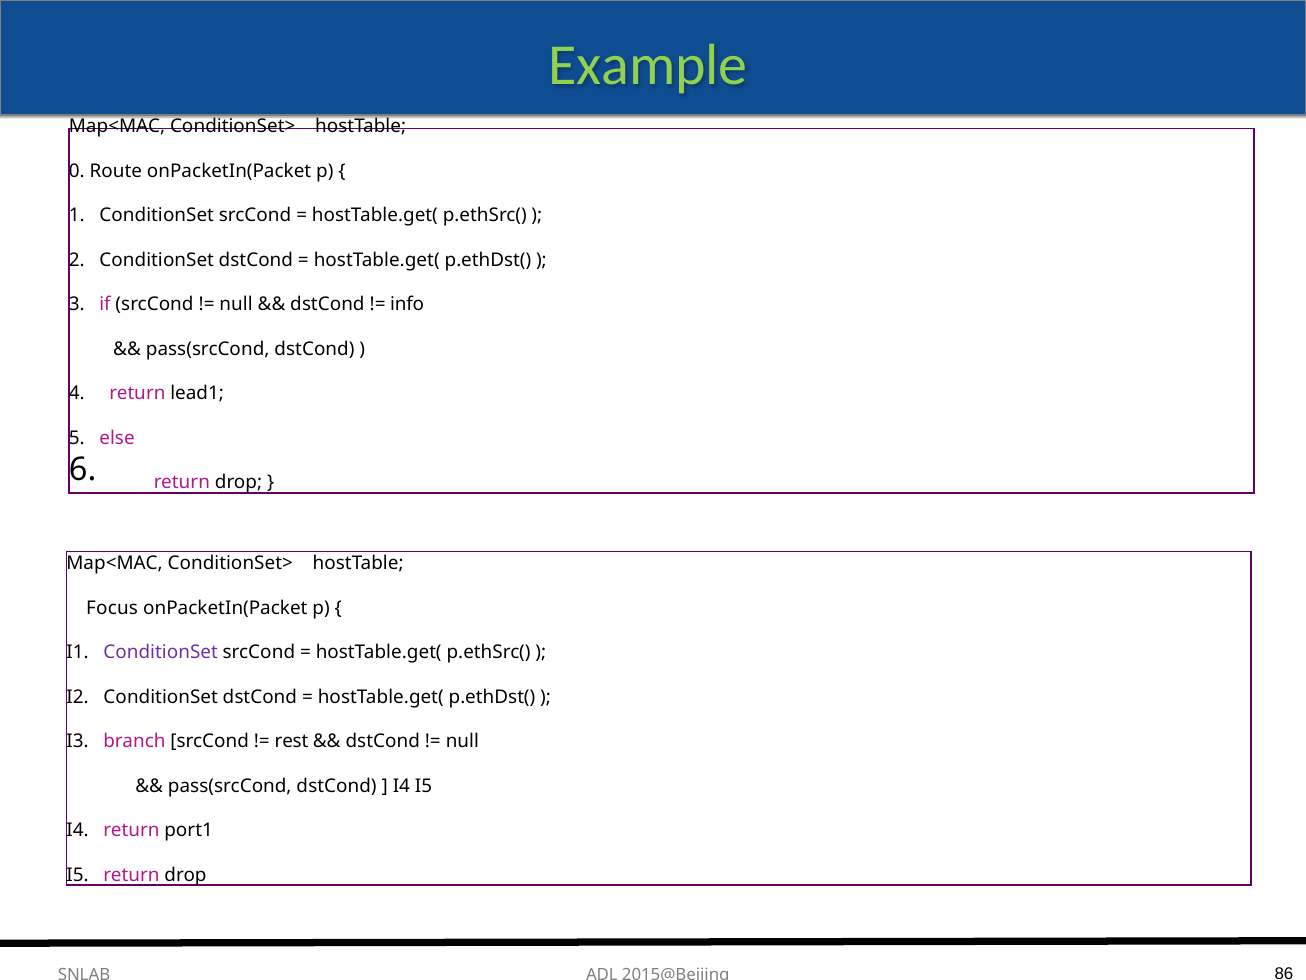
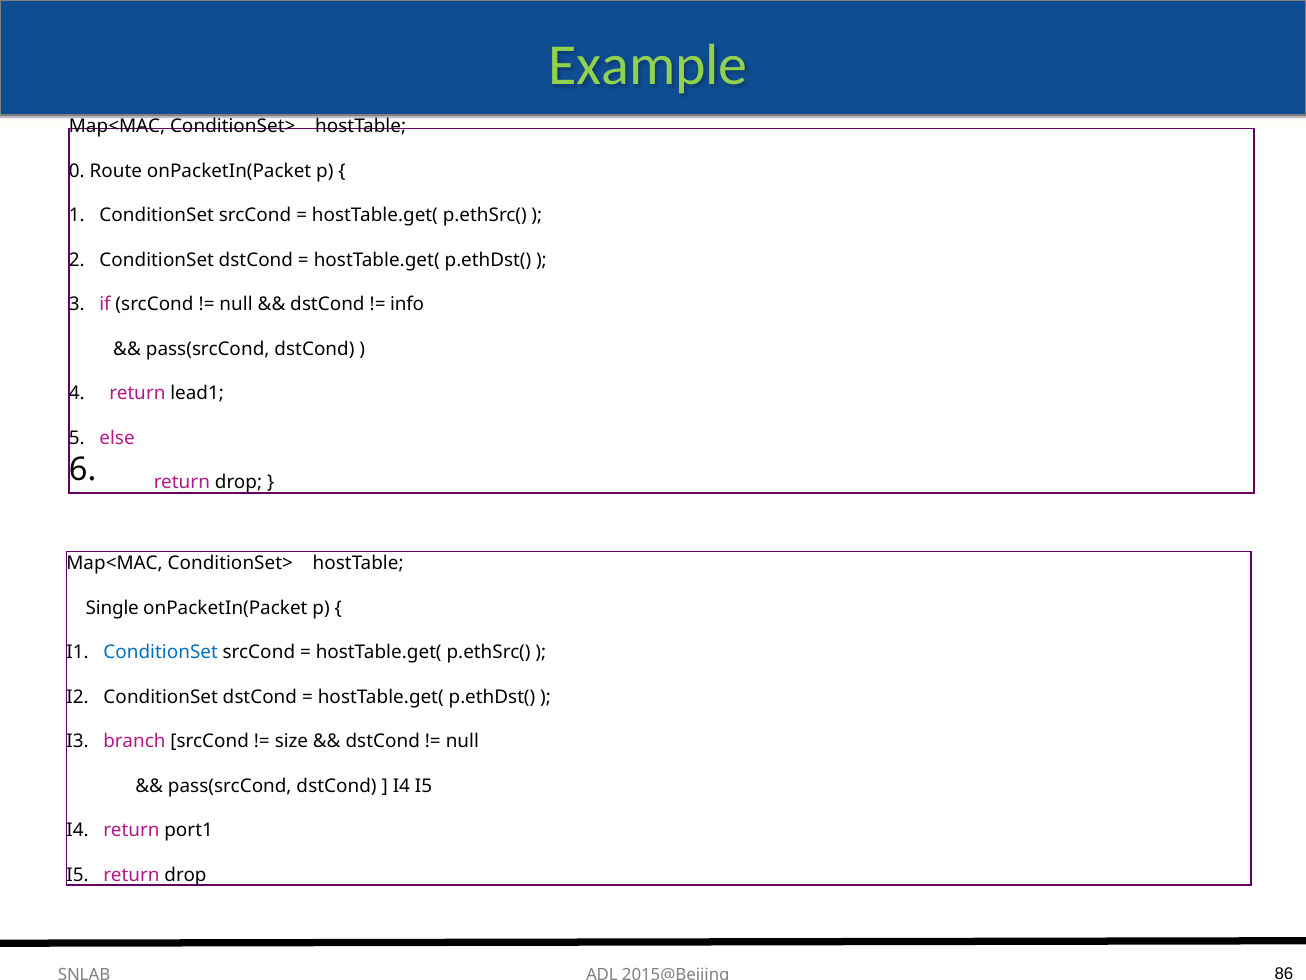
Focus: Focus -> Single (112, 608)
ConditionSet colour: purple -> blue (161, 652)
rest: rest -> size (291, 741)
